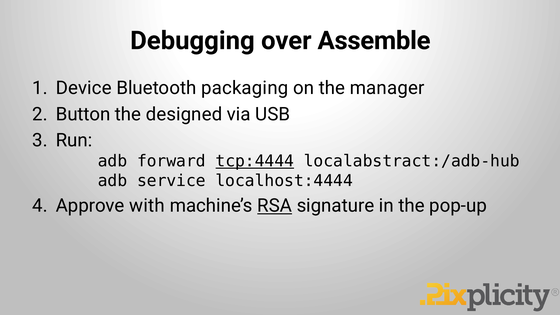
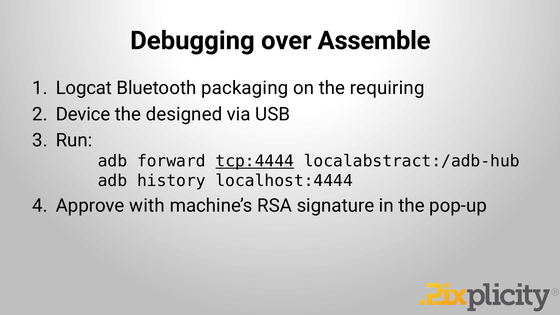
Device: Device -> Logcat (84, 88)
manager: manager -> requiring (387, 88)
Button: Button -> Device (83, 114)
service: service -> history (171, 181)
RSA underline: present -> none (275, 206)
